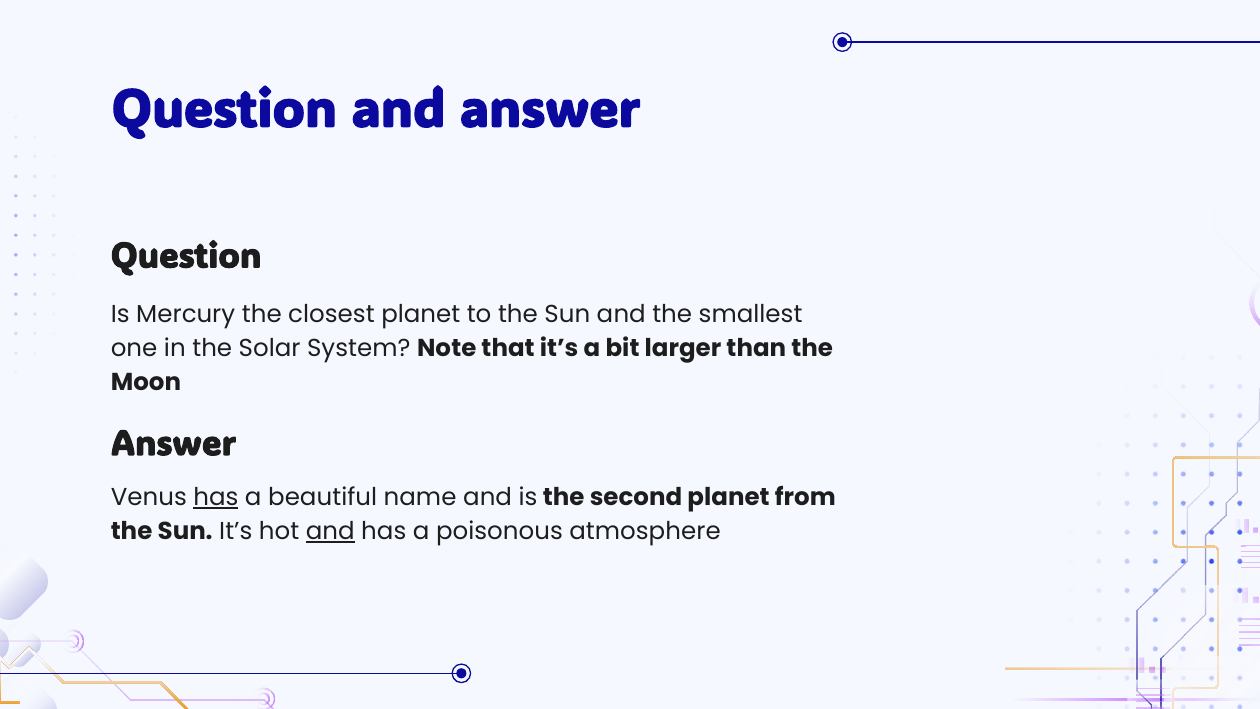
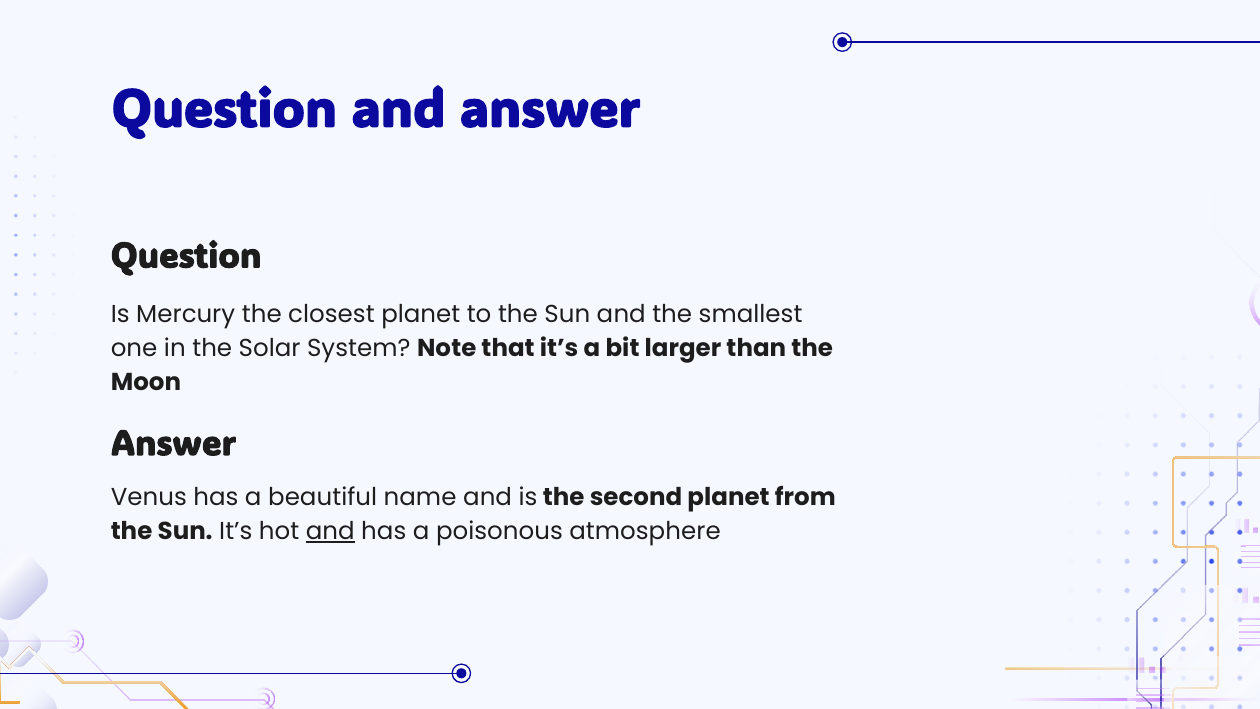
has underline: present -> none (216, 497)
